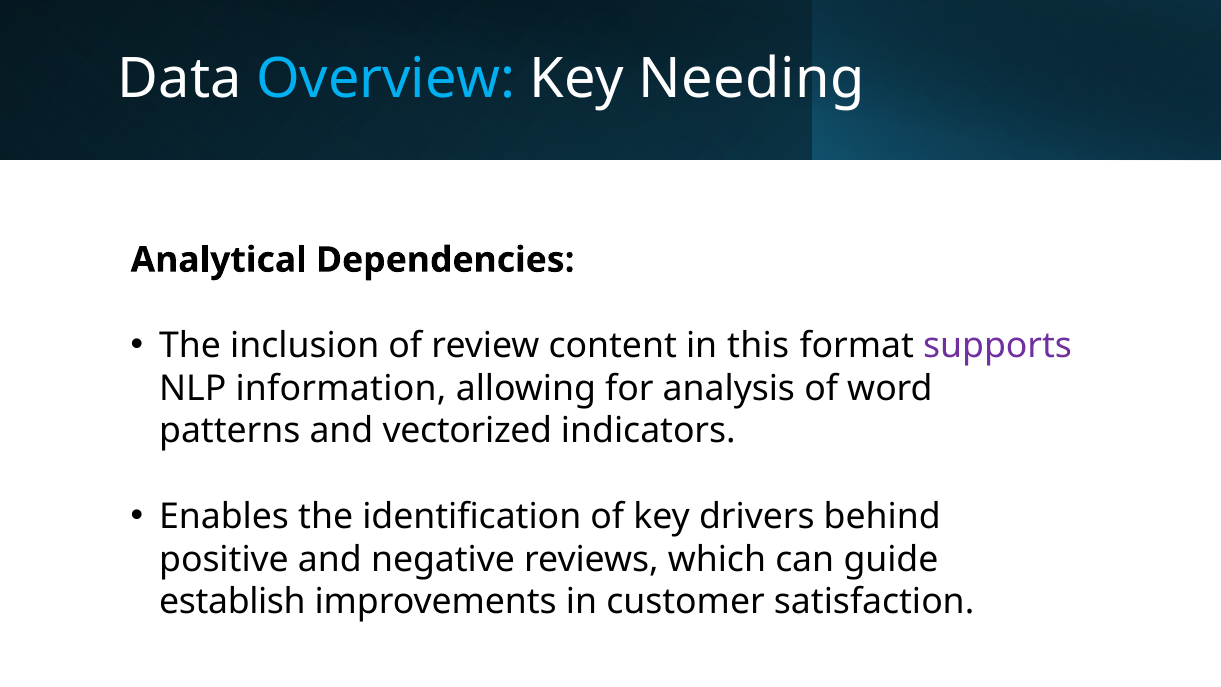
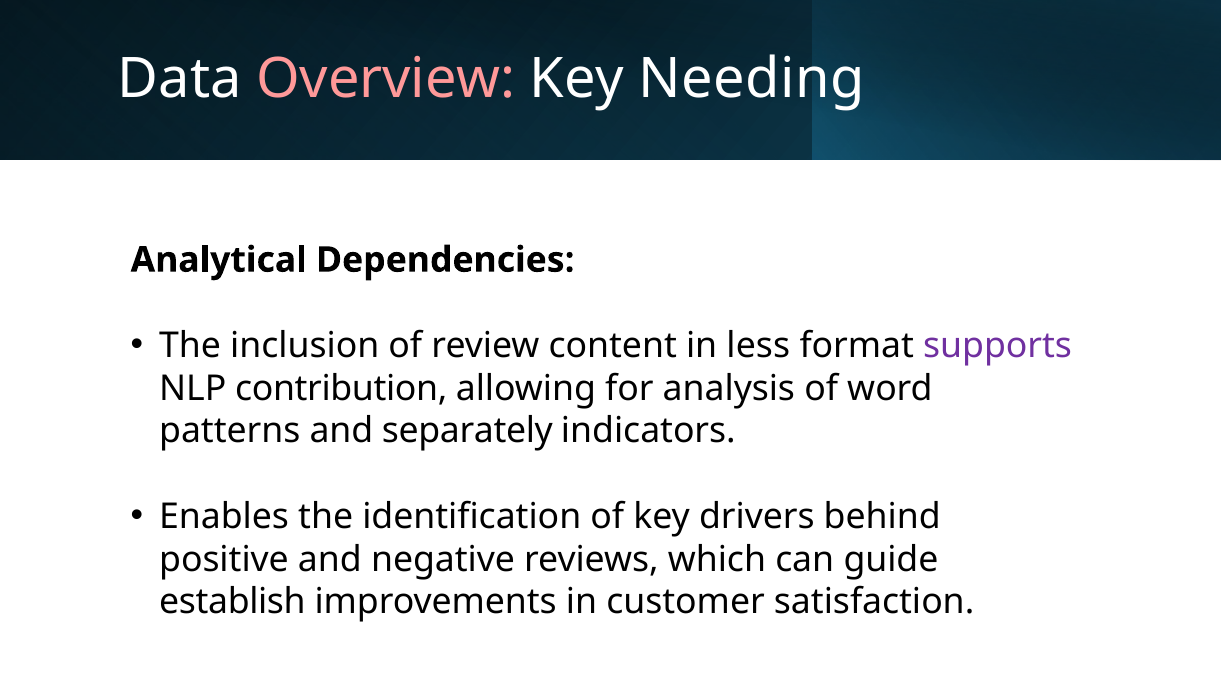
Overview colour: light blue -> pink (386, 79)
this: this -> less (758, 345)
information: information -> contribution (341, 388)
vectorized: vectorized -> separately (467, 431)
